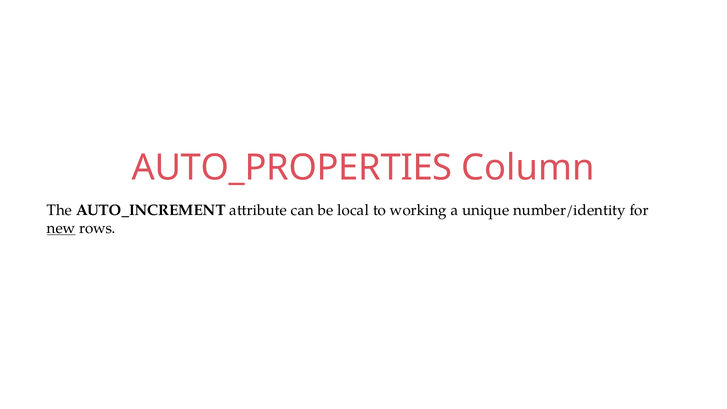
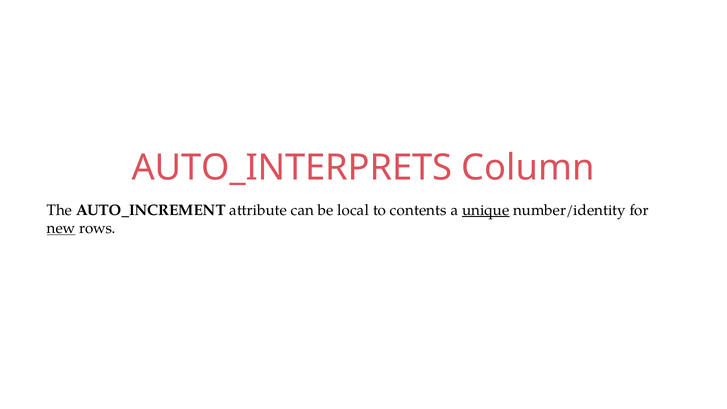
AUTO_PROPERTIES: AUTO_PROPERTIES -> AUTO_INTERPRETS (292, 168)
working: working -> contents (418, 210)
unique underline: none -> present (486, 210)
